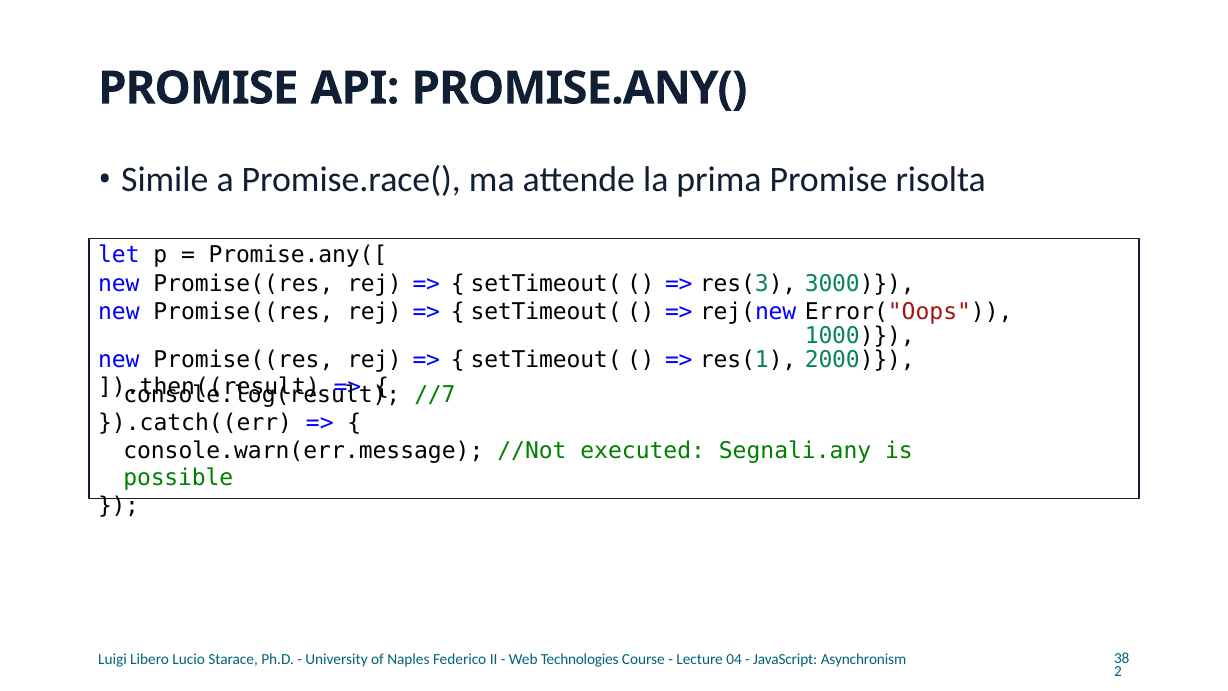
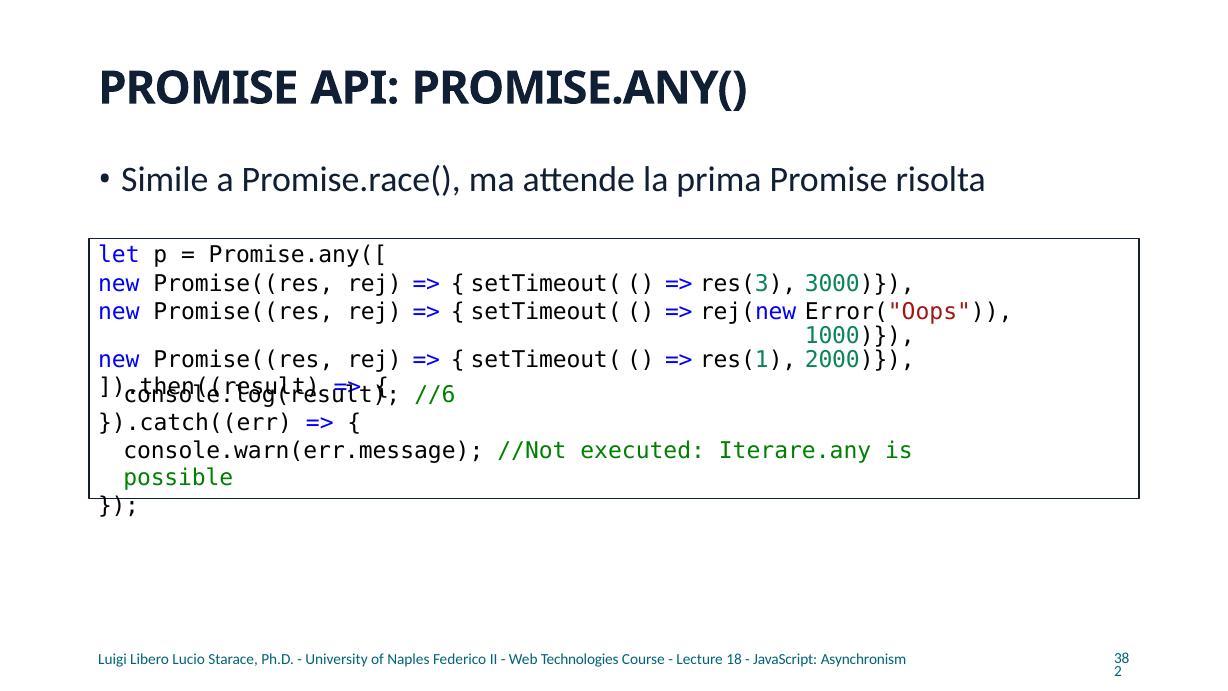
//7: //7 -> //6 (435, 395)
Segnali.any: Segnali.any -> Iterare.any (795, 450)
04: 04 -> 18 (734, 659)
